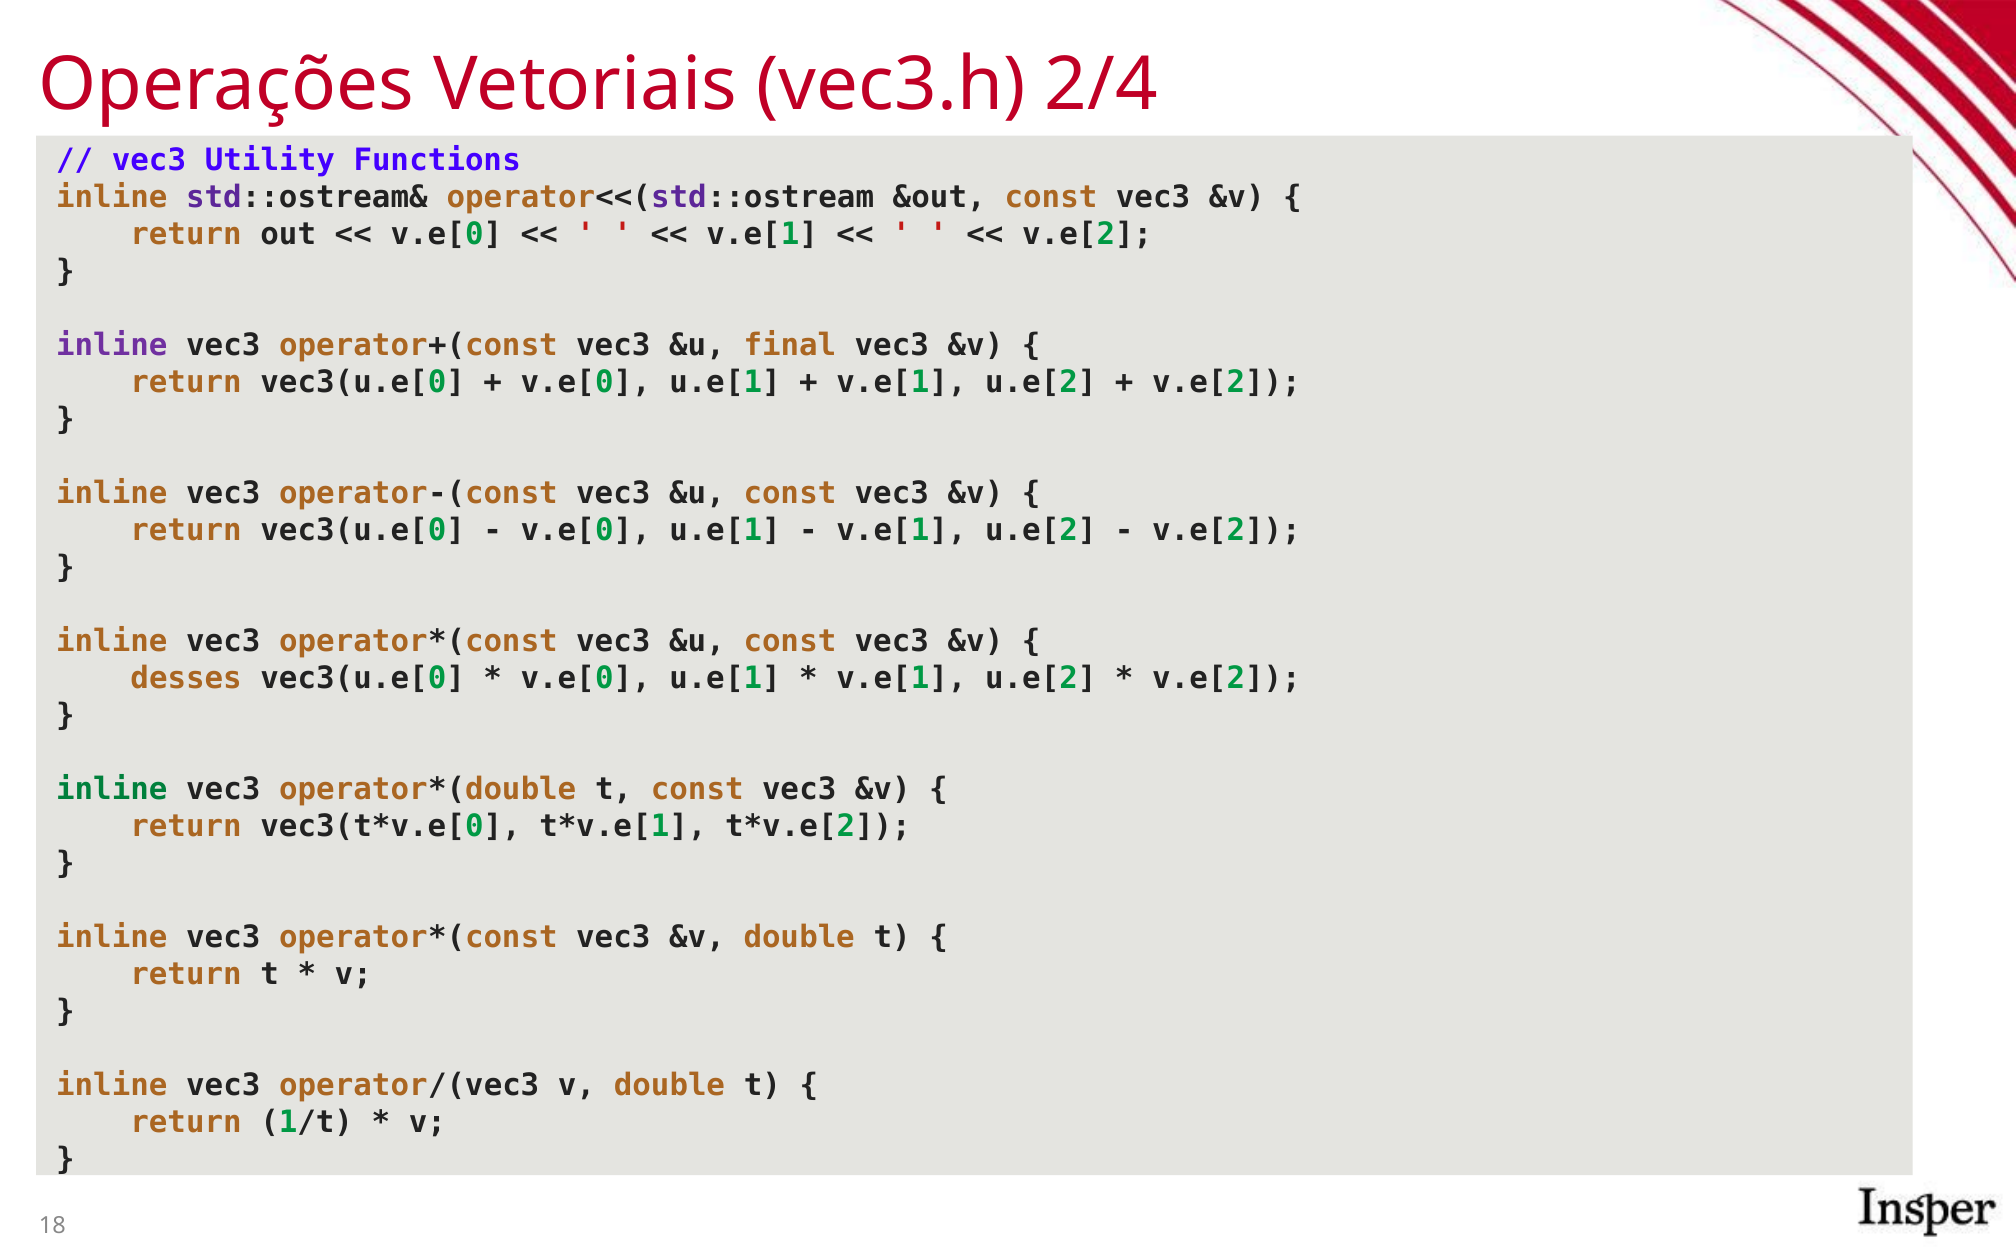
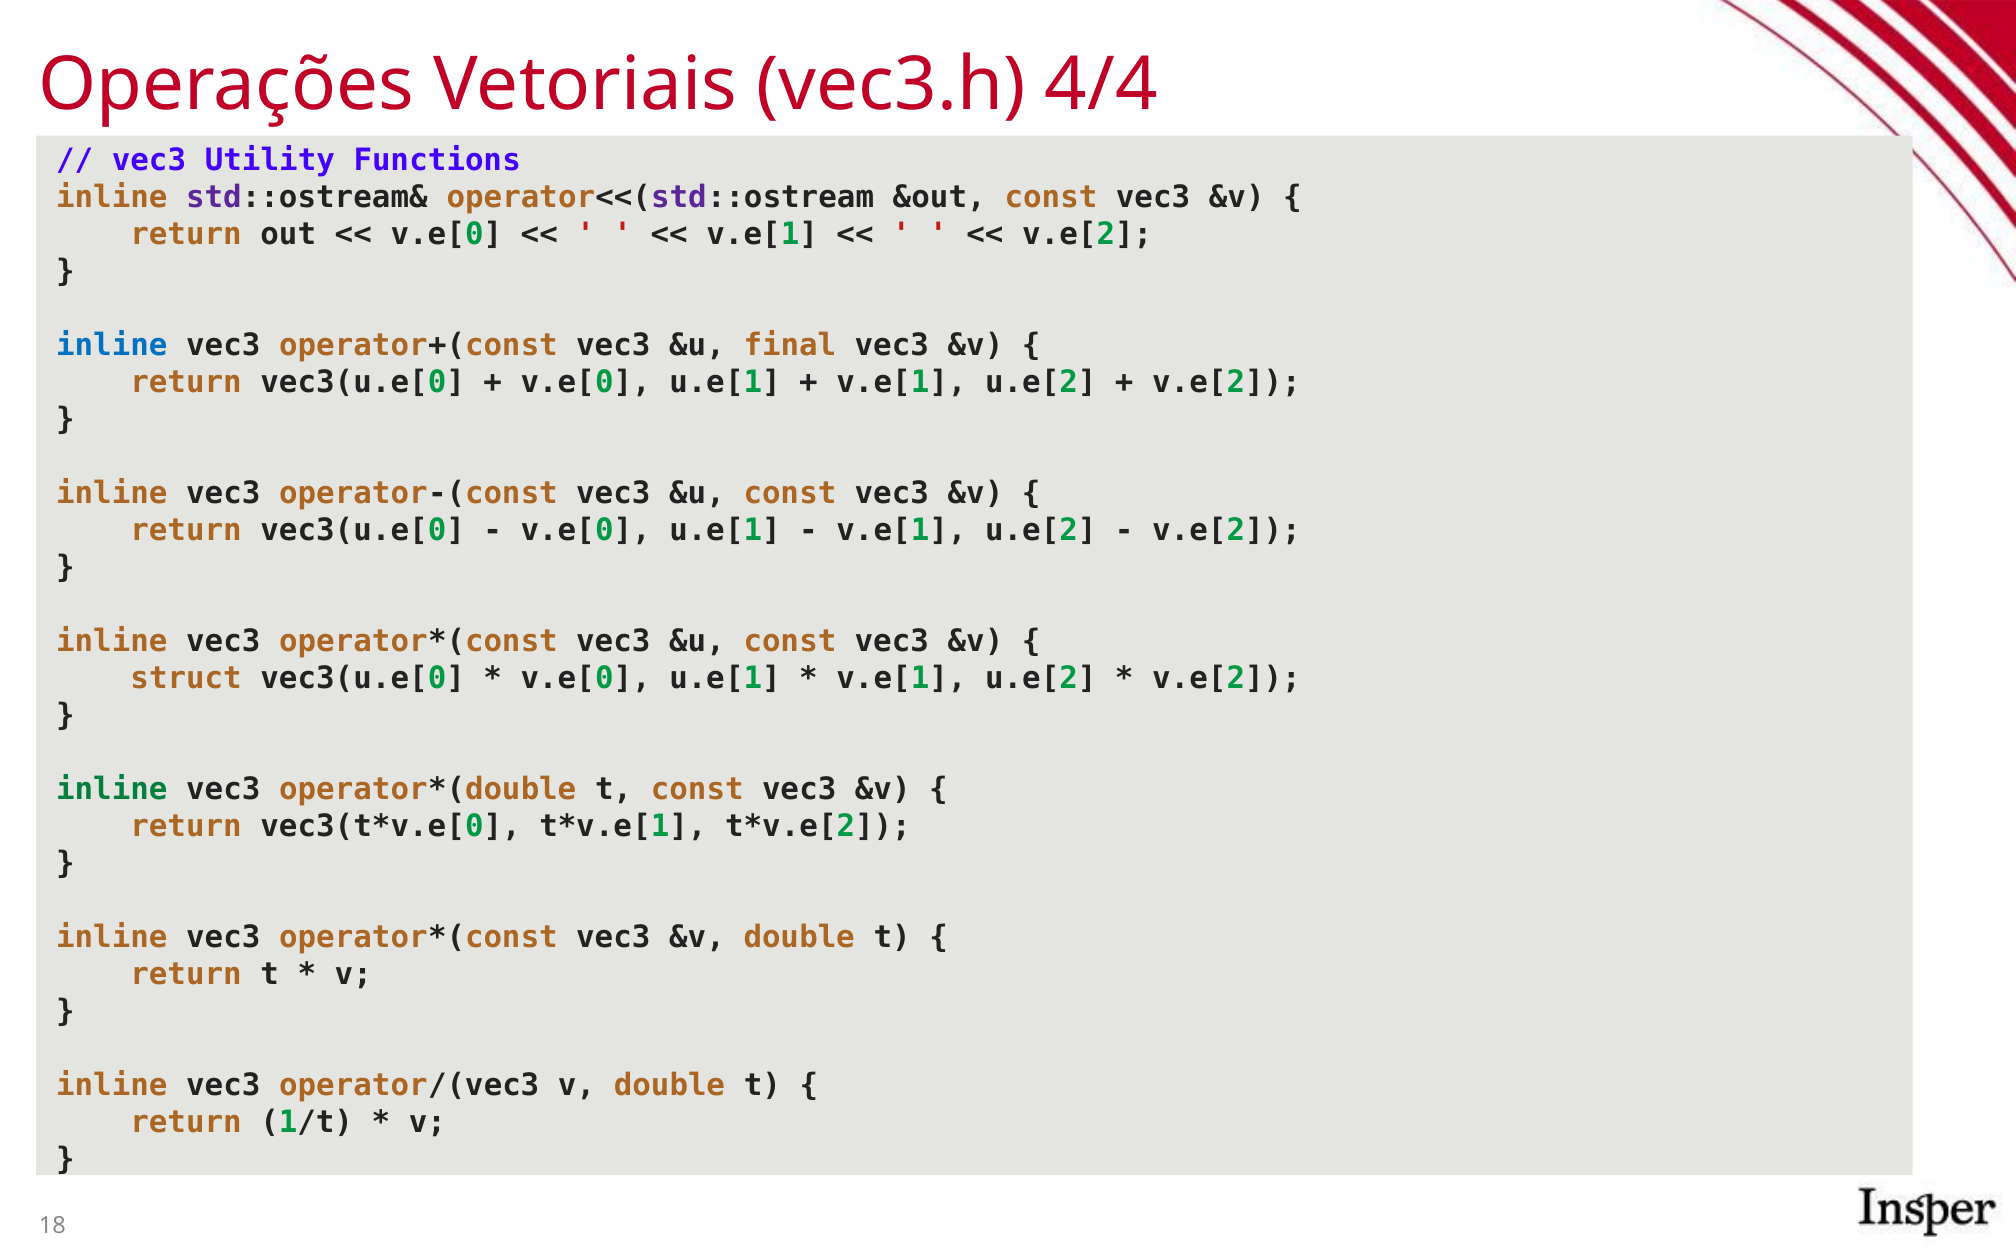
2/4: 2/4 -> 4/4 (1101, 85)
inline colour: purple -> blue (112, 345)
desses: desses -> struct (186, 678)
